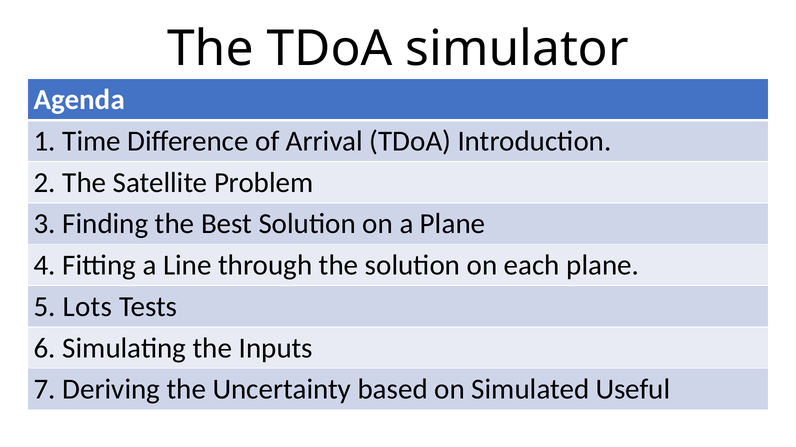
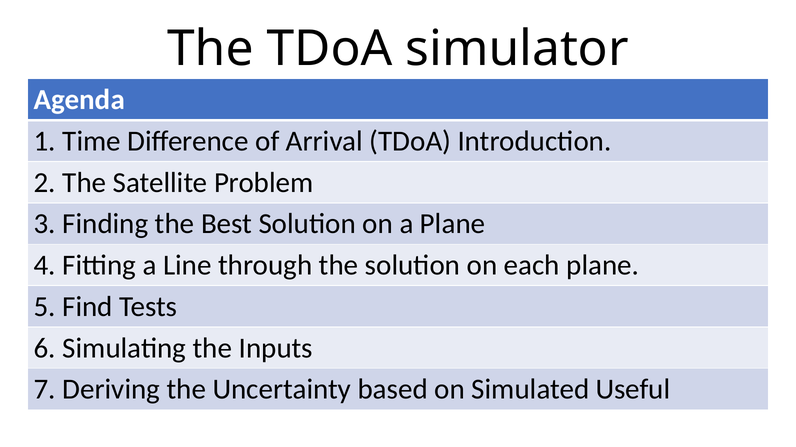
Lots: Lots -> Find (87, 307)
